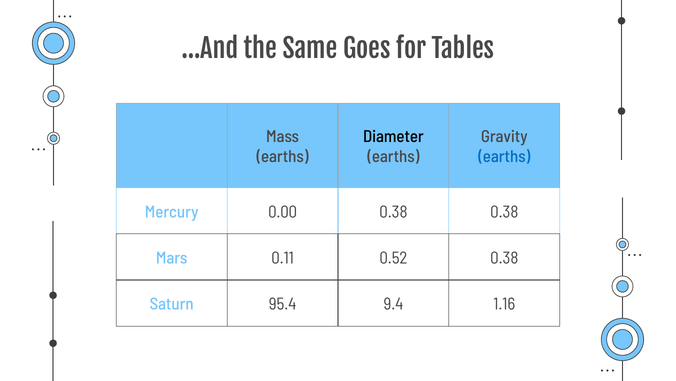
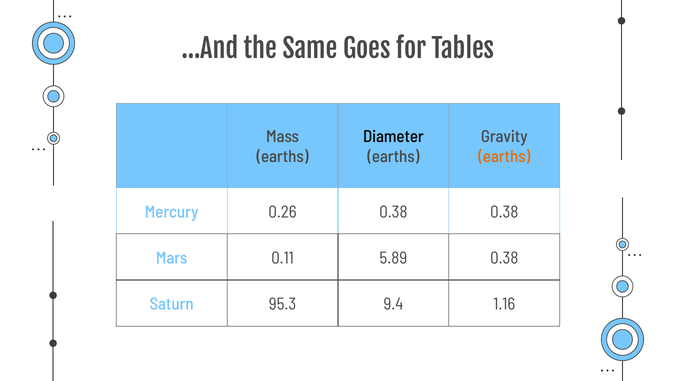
earths colour: blue -> orange (504, 157)
0.00: 0.00 -> 0.26 (283, 212)
0.52: 0.52 -> 5.89 (393, 258)
95.4: 95.4 -> 95.3 (283, 304)
